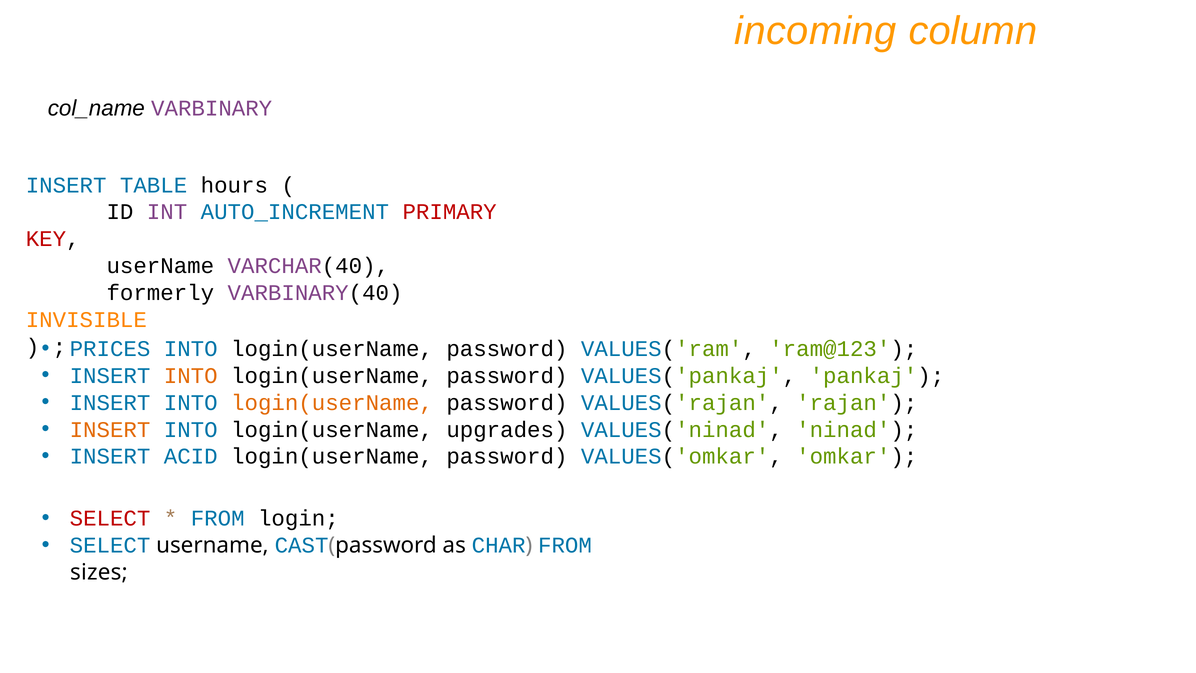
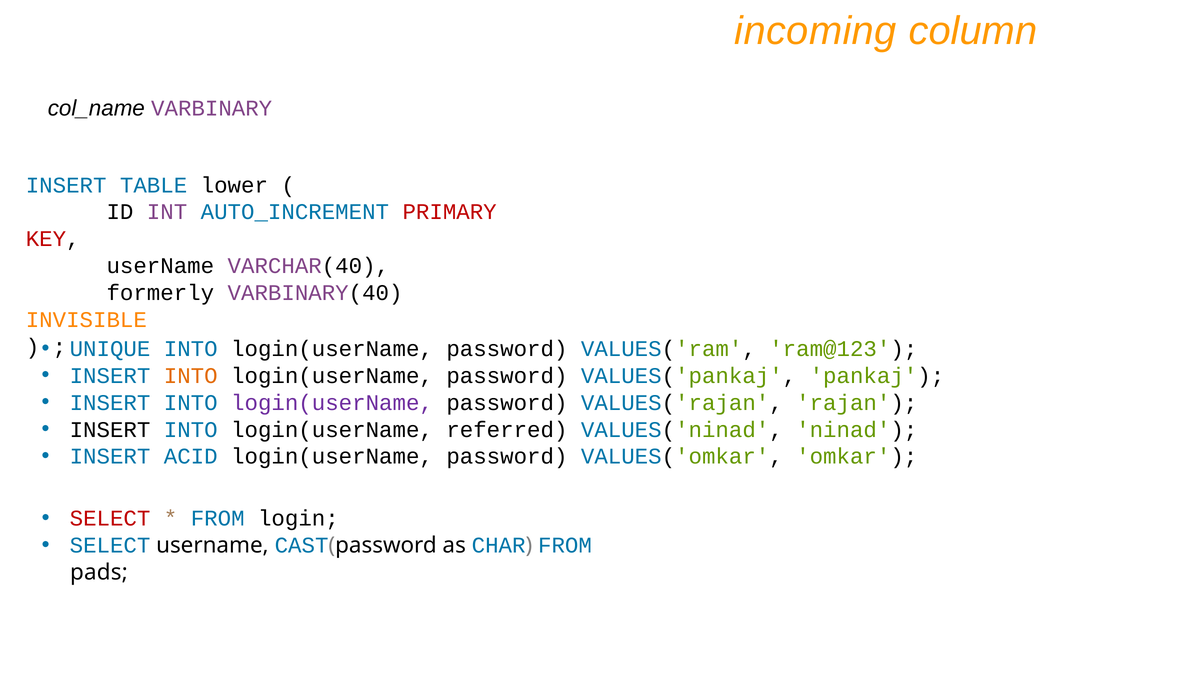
hours: hours -> lower (234, 185)
PRICES: PRICES -> UNIQUE (110, 349)
login(userName colour: orange -> purple (332, 403)
INSERT colour: orange -> black (110, 429)
upgrades: upgrades -> referred (507, 429)
sizes: sizes -> pads (99, 572)
